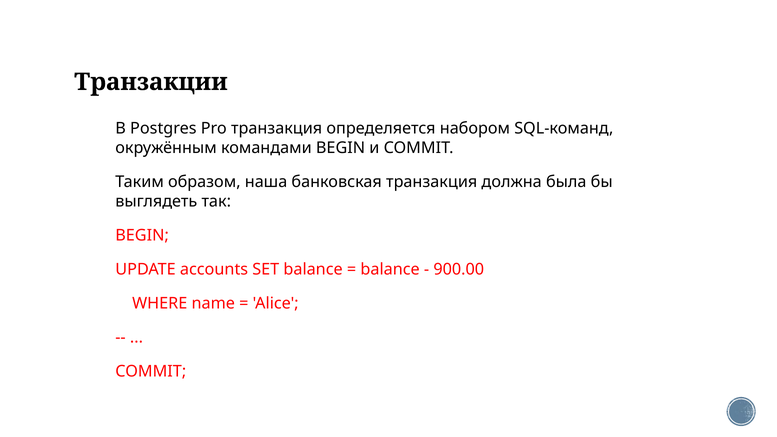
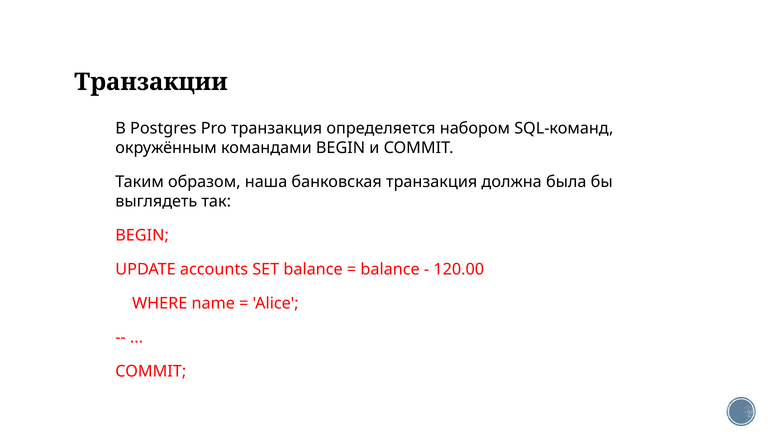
900.00: 900.00 -> 120.00 (459, 270)
